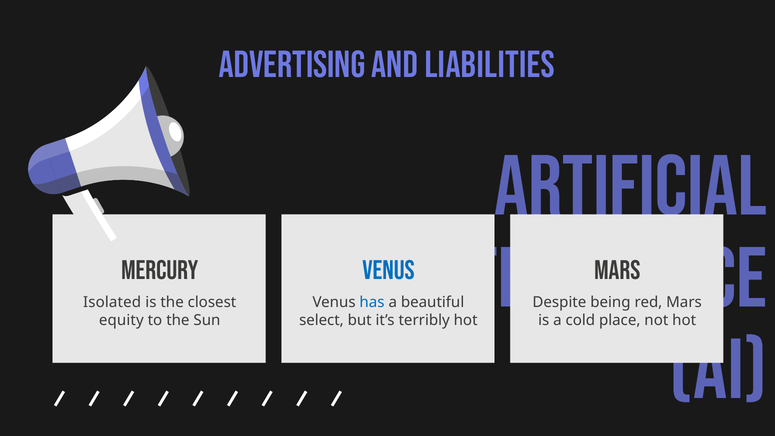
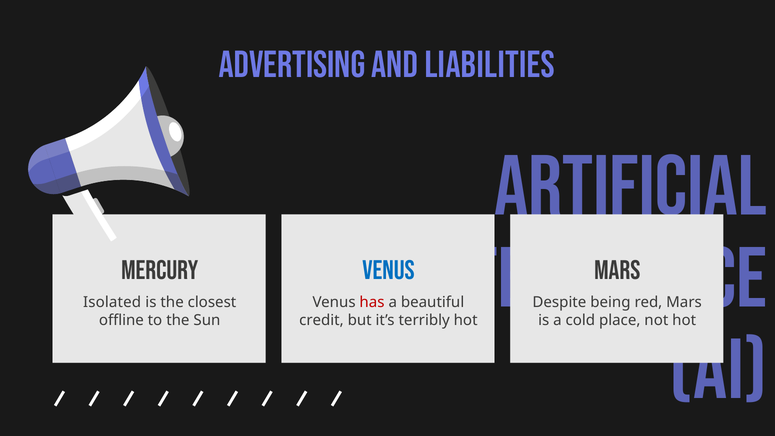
has colour: blue -> red (372, 302)
equity: equity -> offline (121, 320)
select: select -> credit (321, 320)
